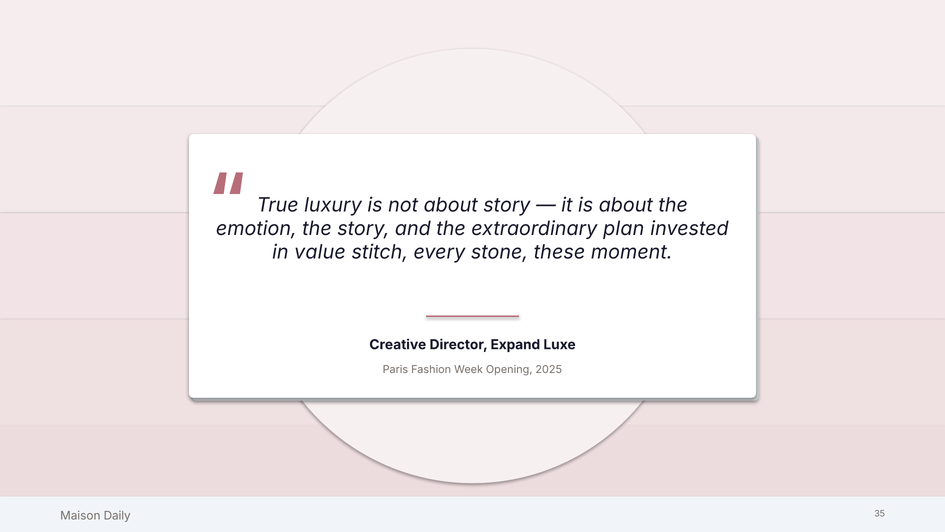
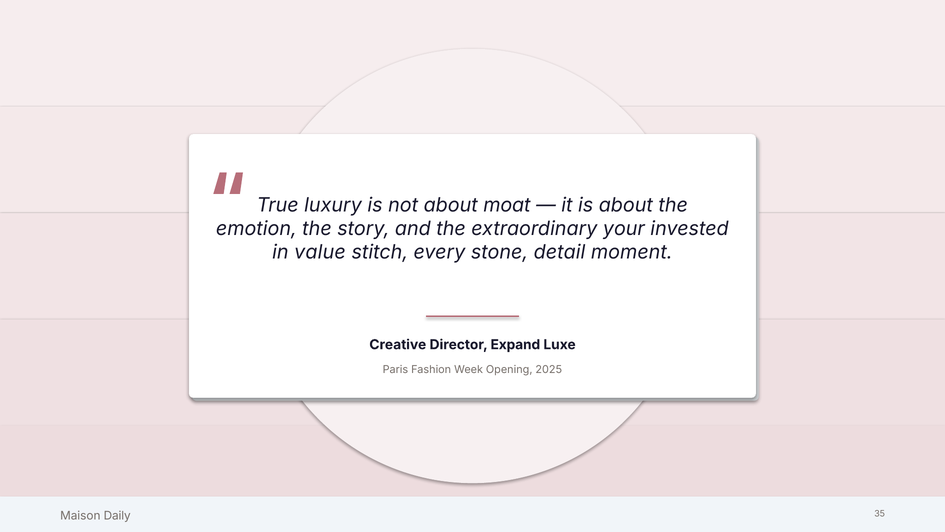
about story: story -> moat (507, 205)
plan: plan -> your (624, 229)
these: these -> detail (560, 252)
